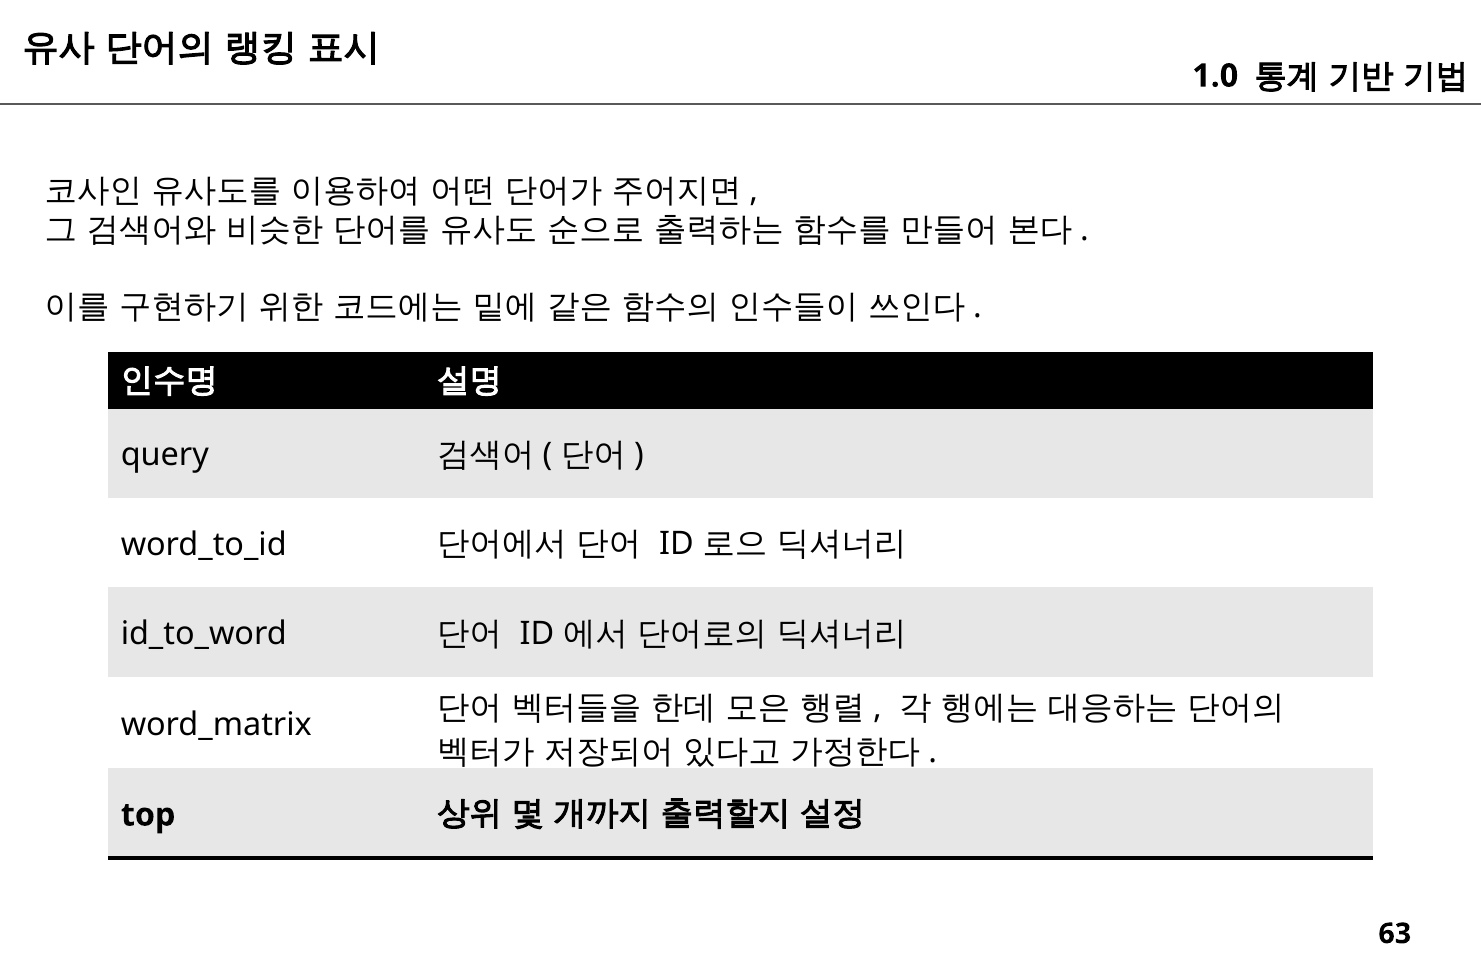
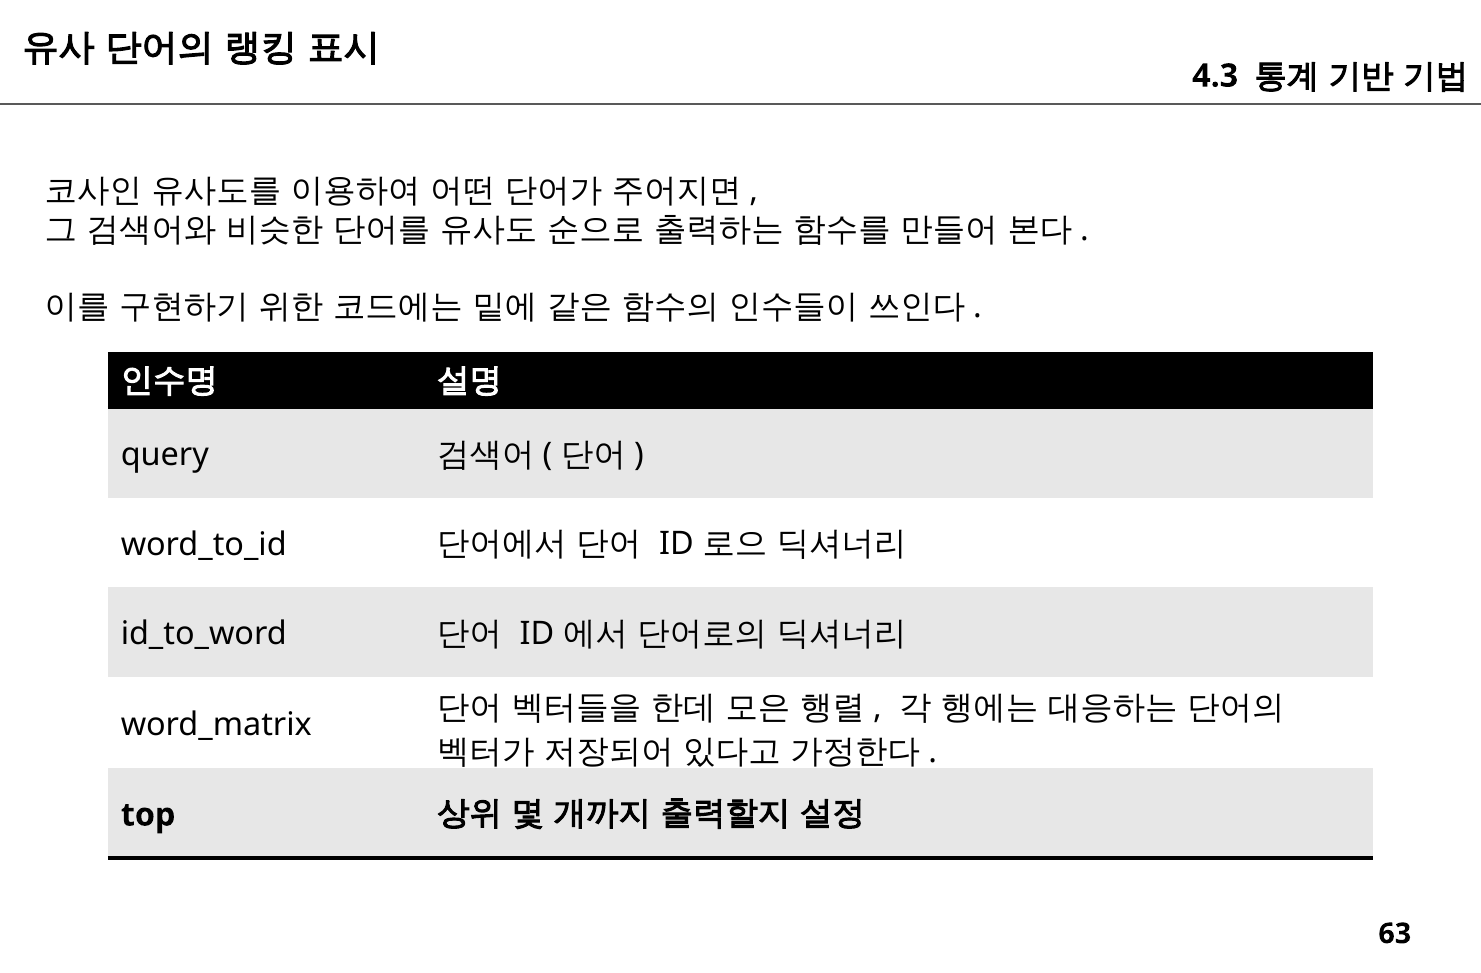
1.0: 1.0 -> 4.3 (1215, 76)
